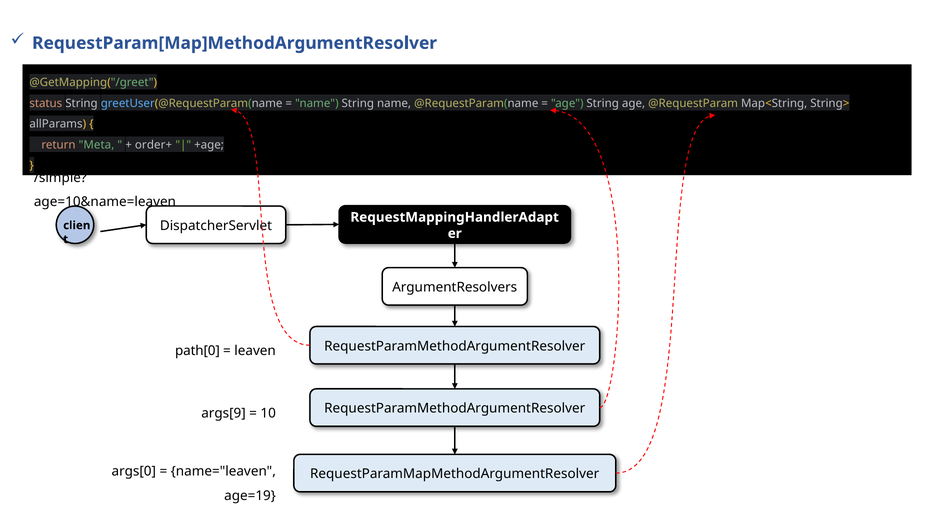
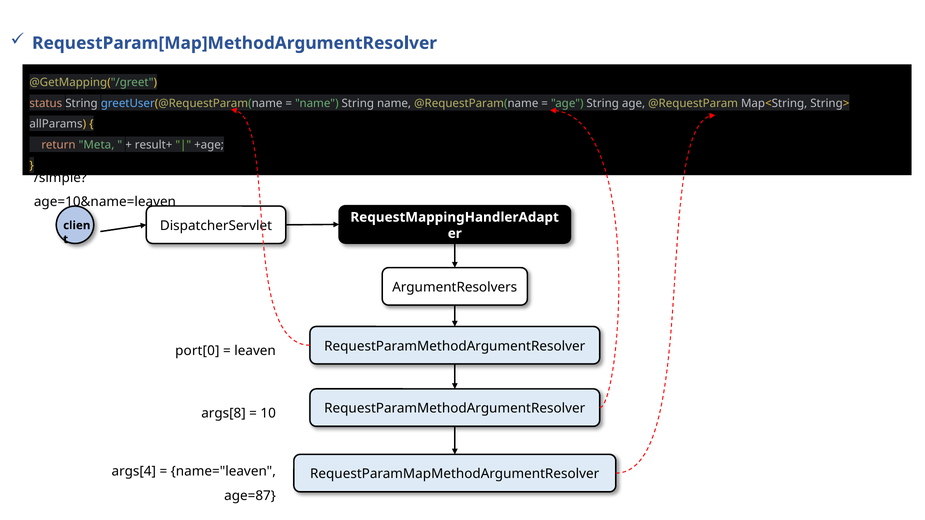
order+: order+ -> result+ (154, 145)
path[0: path[0 -> port[0 (197, 351)
args[9: args[9 -> args[8 (224, 414)
args[0: args[0 -> args[4 (134, 472)
age=19: age=19 -> age=87 (250, 496)
